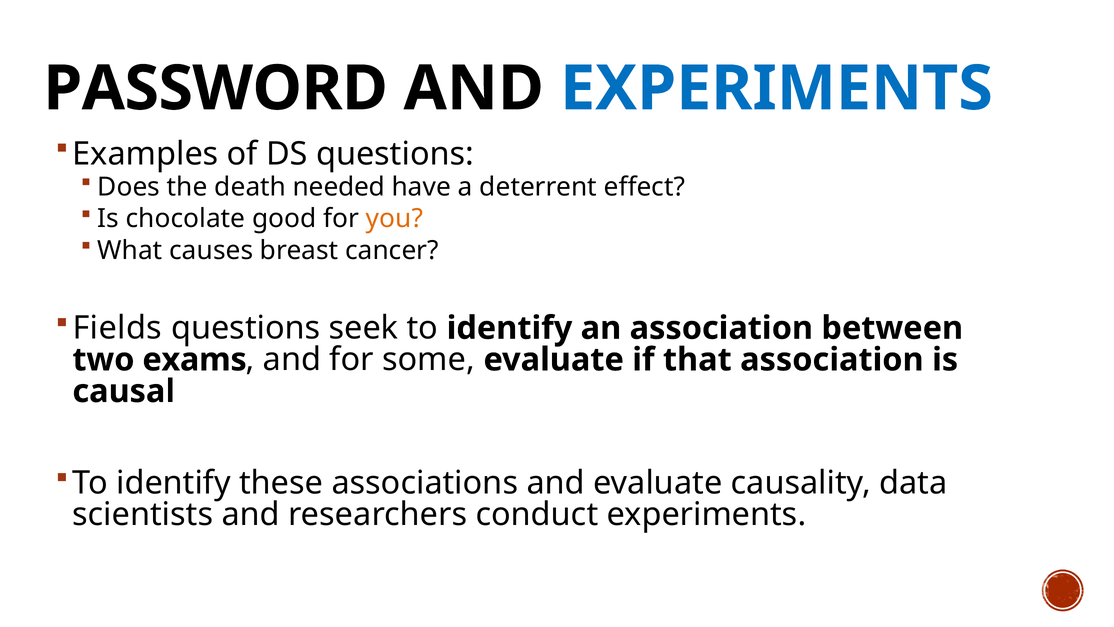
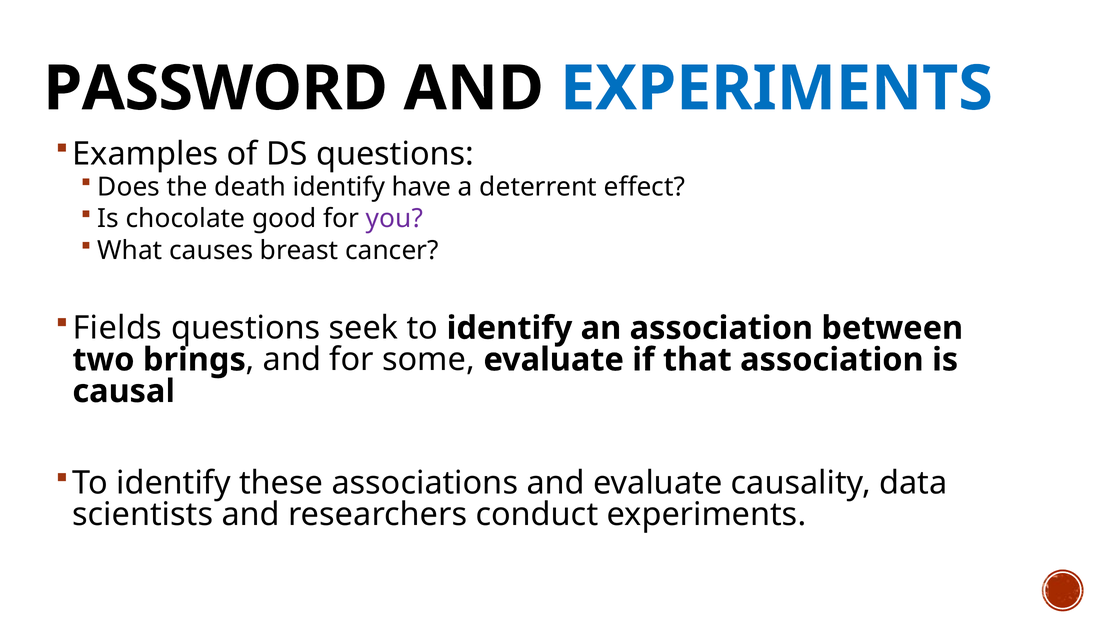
death needed: needed -> identify (339, 187)
you colour: orange -> purple (394, 219)
exams: exams -> brings (194, 360)
